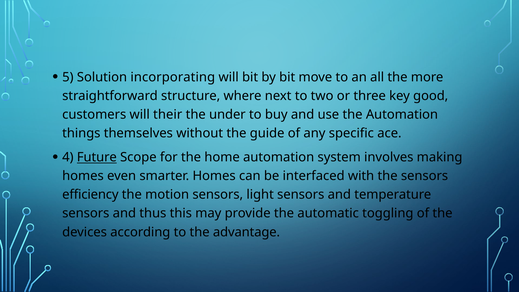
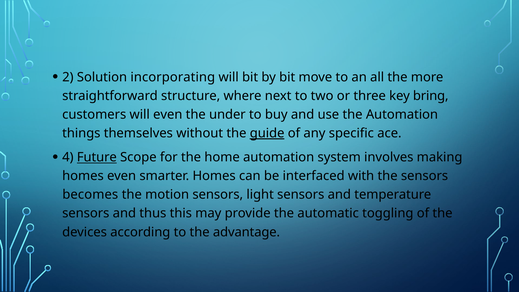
5: 5 -> 2 (68, 77)
good: good -> bring (431, 96)
will their: their -> even (168, 115)
guide underline: none -> present (267, 133)
efficiency: efficiency -> becomes (90, 195)
